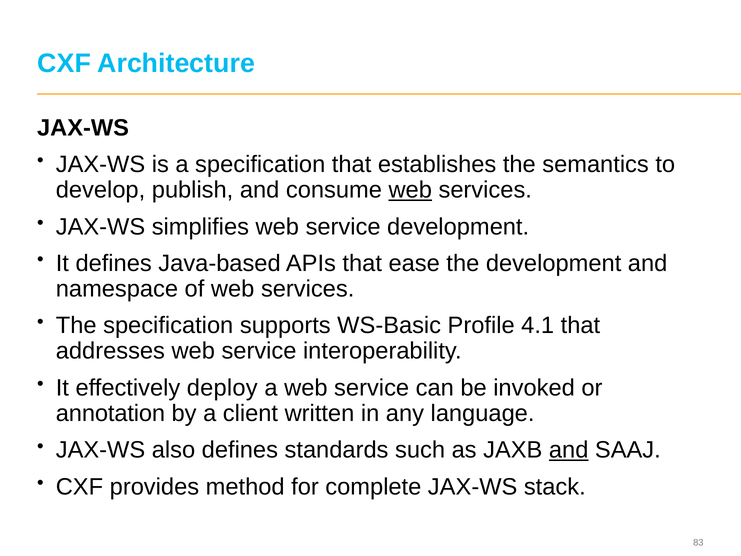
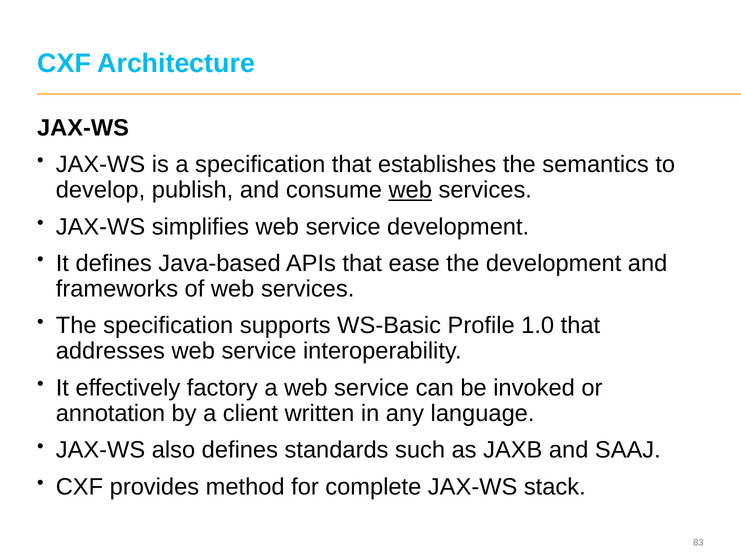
namespace: namespace -> frameworks (117, 289)
4.1: 4.1 -> 1.0 (538, 325)
deploy: deploy -> factory (222, 388)
and underline: present -> none (569, 450)
